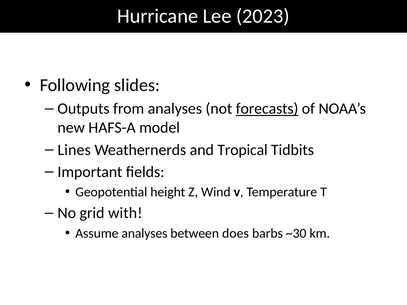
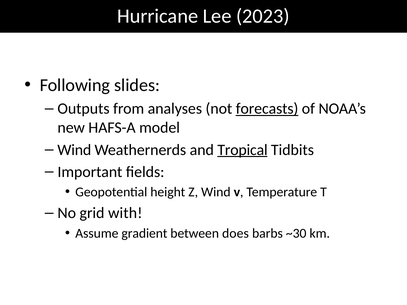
Lines: Lines -> Wind (74, 150)
Tropical underline: none -> present (242, 150)
Assume analyses: analyses -> gradient (144, 233)
